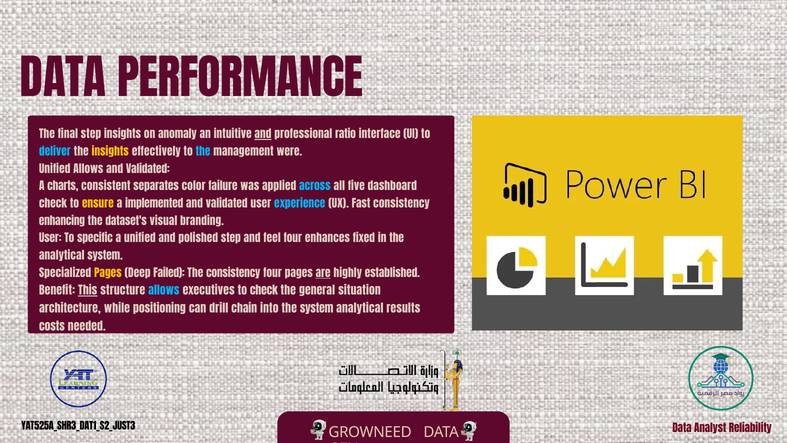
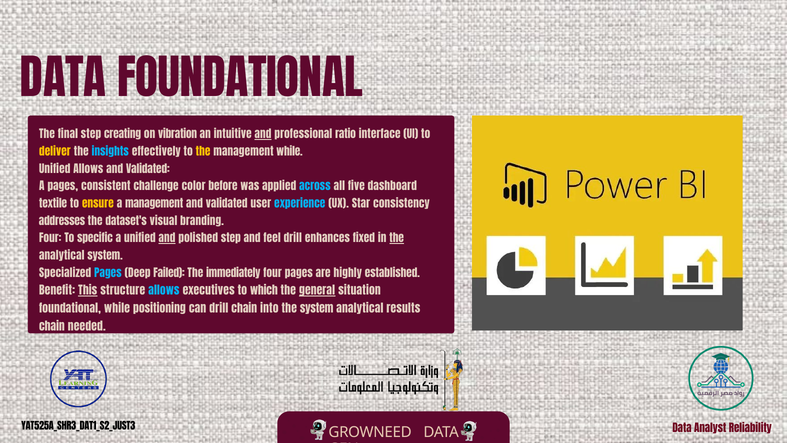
DATA PERFORMANCE: PERFORMANCE -> FOUNDATIONAL (240, 81)
step insights: insights -> creating (123, 135)
anomaly: anomaly -> vibration (178, 135)
deliver colour: light blue -> yellow (55, 152)
insights colour: yellow -> light blue (110, 152)
the colour: light blue -> yellow (203, 152)
management were: were -> while (290, 152)
A charts: charts -> pages (63, 187)
separates: separates -> challenge (156, 187)
failure: failure -> before (223, 187)
check: check -> textile (53, 204)
a implemented: implemented -> management (154, 204)
Fast: Fast -> Star (361, 204)
enhancing: enhancing -> addresses (62, 221)
User: User -> Four (50, 239)
and underline: none -> present (167, 239)
feel four: four -> drill (293, 239)
the underline: none -> present (397, 239)
Pages colour: yellow -> light blue (108, 273)
The consistency: consistency -> immediately (233, 273)
are underline: present -> none (323, 273)
to check: check -> which (264, 291)
general underline: none -> present (317, 291)
architecture: architecture -> foundational (70, 309)
costs: costs -> chain (52, 327)
